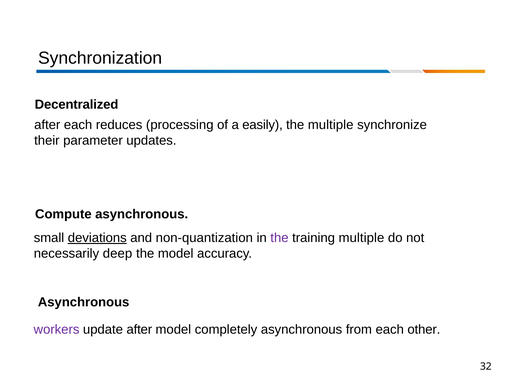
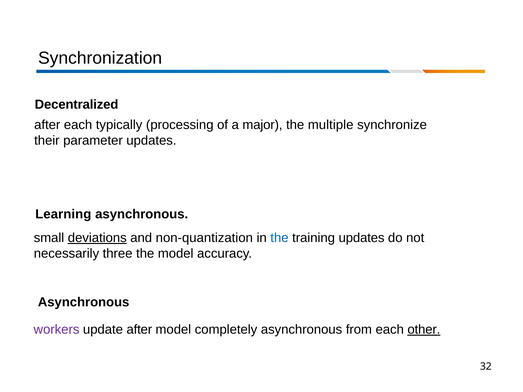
reduces: reduces -> typically (119, 125)
easily: easily -> major (262, 125)
Compute: Compute -> Learning (63, 214)
the colour: purple -> blue (279, 238)
training multiple: multiple -> updates (362, 238)
deep: deep -> three (118, 254)
other underline: none -> present (424, 330)
